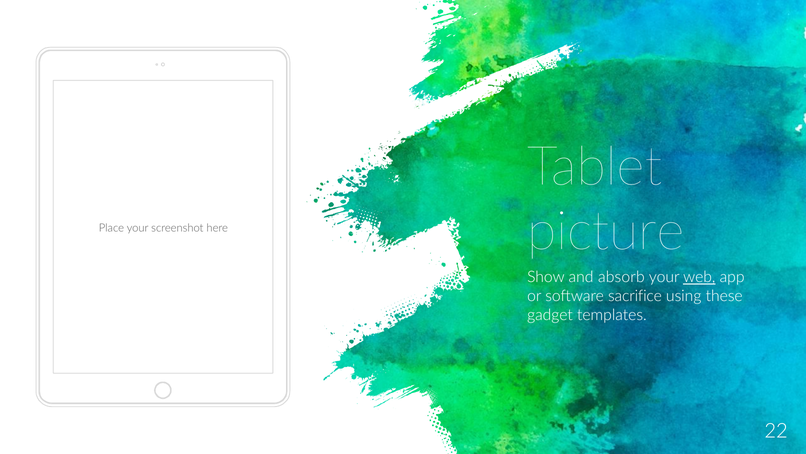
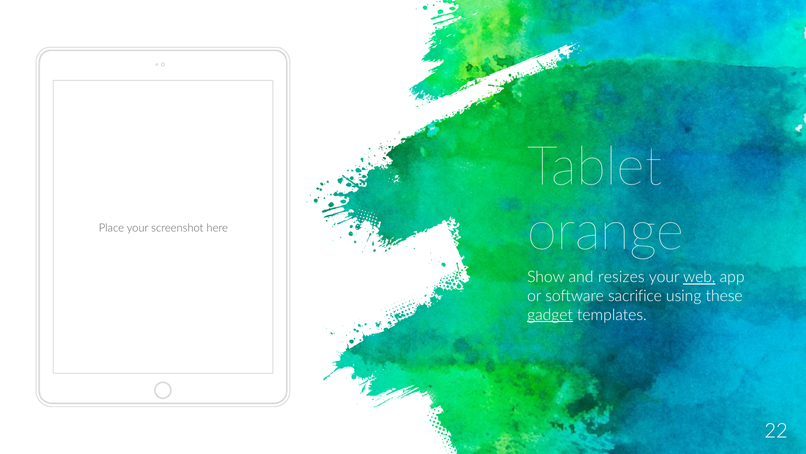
picture: picture -> orange (606, 231)
absorb: absorb -> resizes (621, 277)
gadget underline: none -> present (550, 314)
